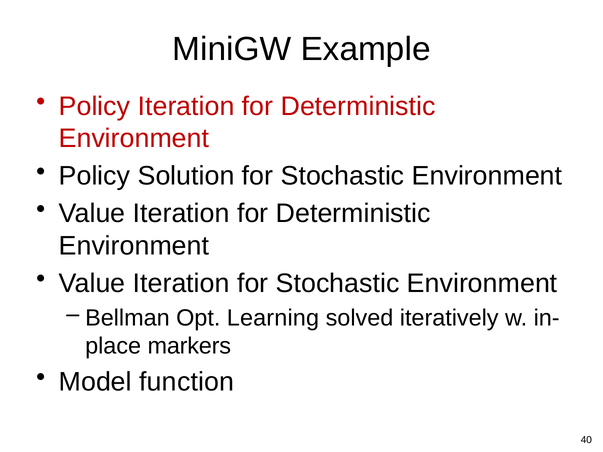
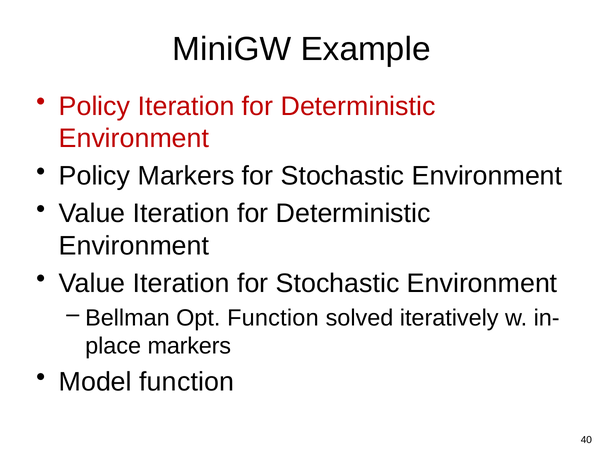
Policy Solution: Solution -> Markers (186, 176)
Opt Learning: Learning -> Function (273, 318)
